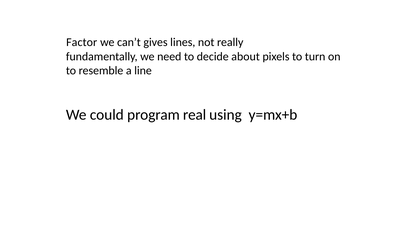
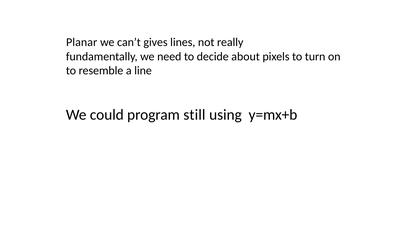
Factor: Factor -> Planar (82, 42)
real: real -> still (194, 114)
